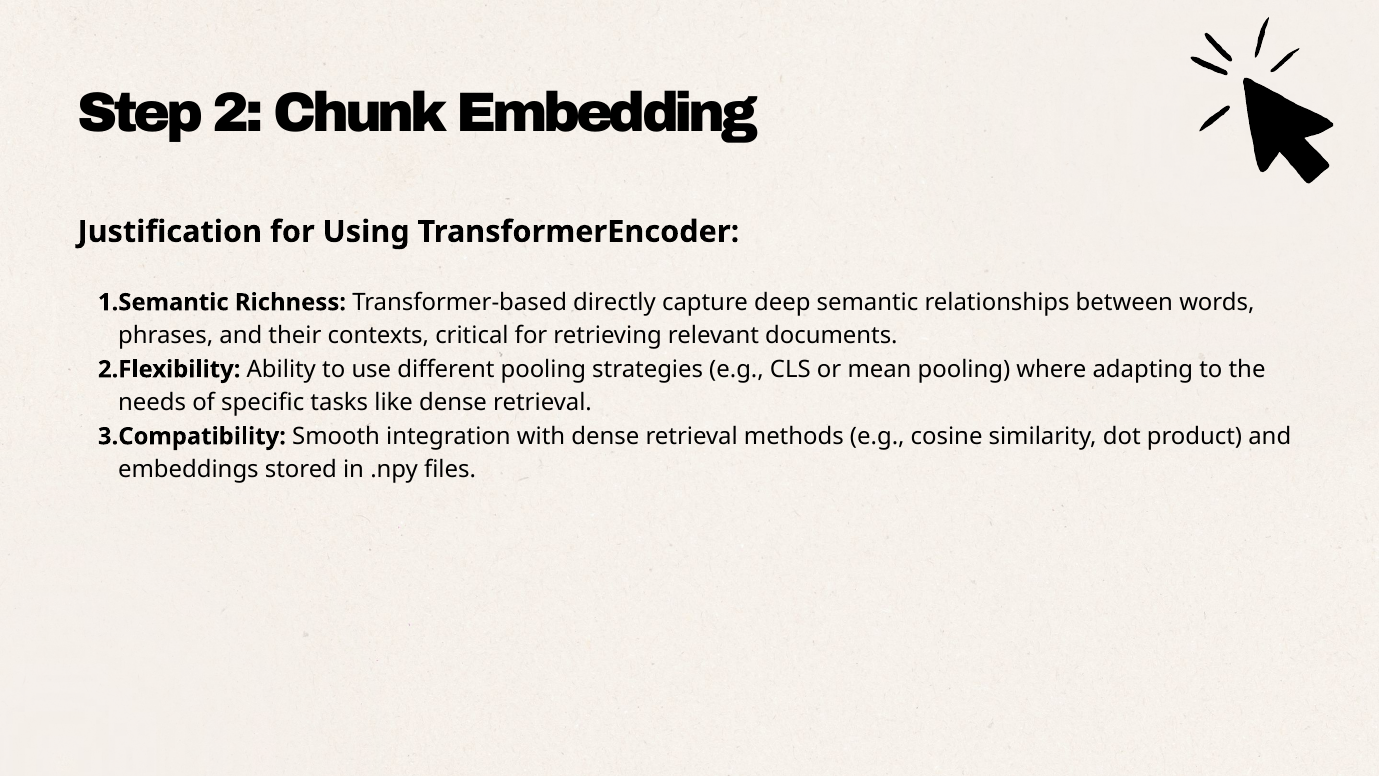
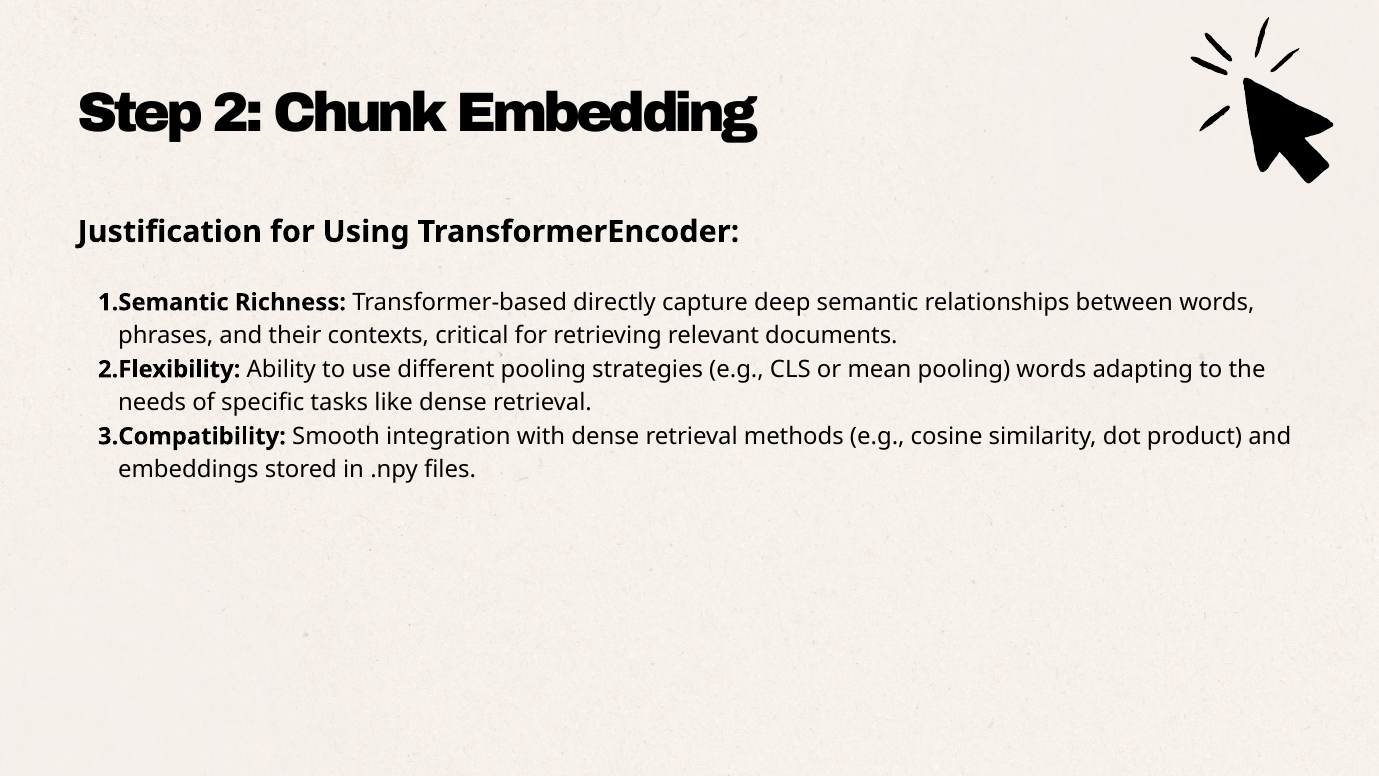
pooling where: where -> words (1051, 369)
